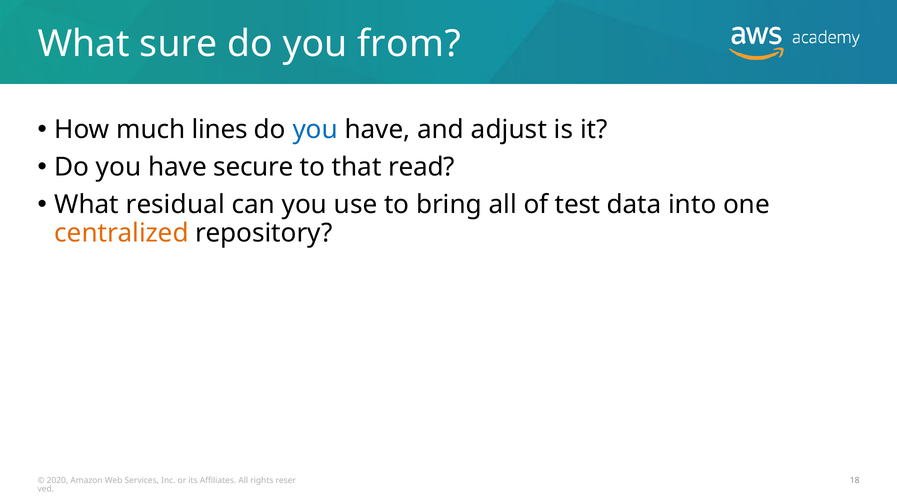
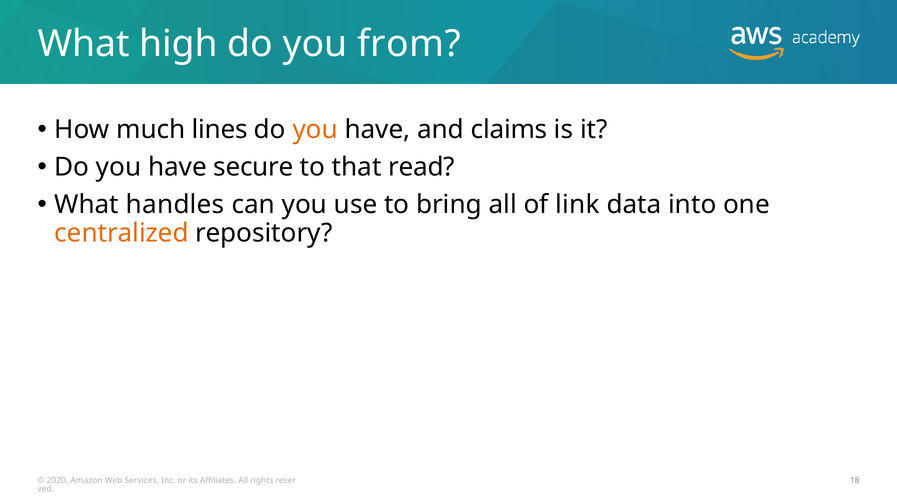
sure: sure -> high (179, 44)
you colour: blue -> orange (315, 130)
adjust: adjust -> claims (509, 130)
residual: residual -> handles (175, 205)
test: test -> link (577, 205)
